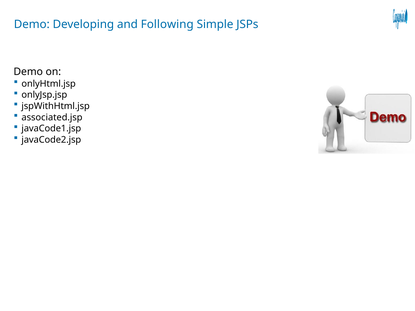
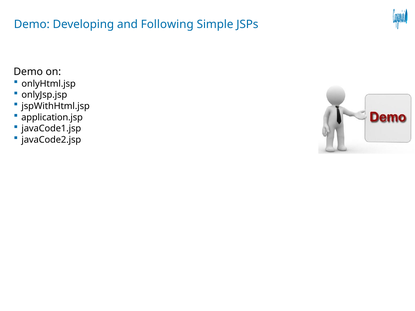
associated.jsp: associated.jsp -> application.jsp (52, 117)
